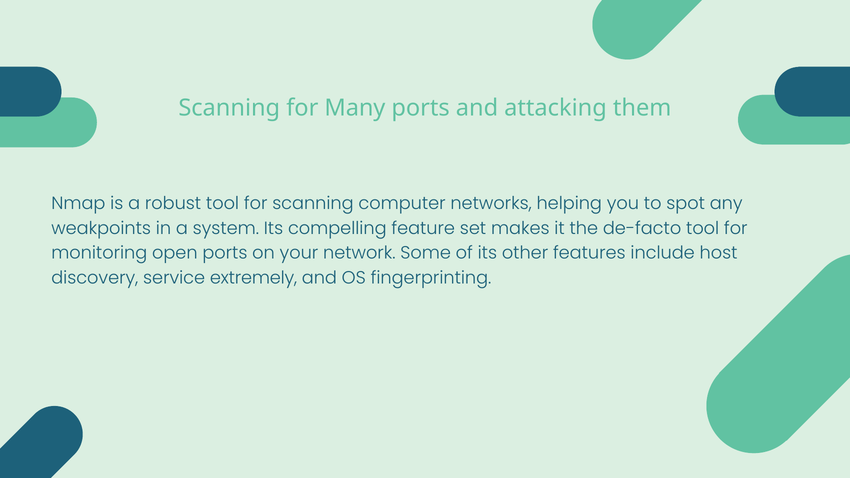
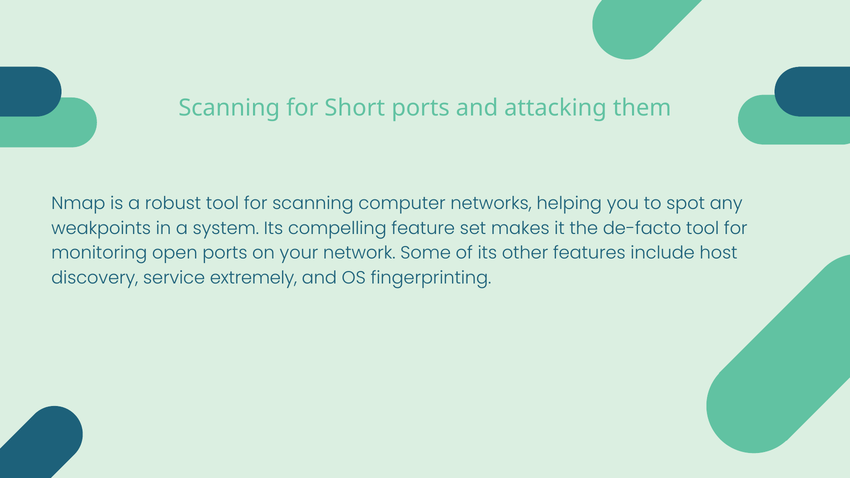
Many: Many -> Short (355, 108)
